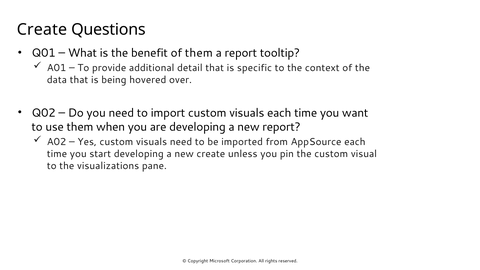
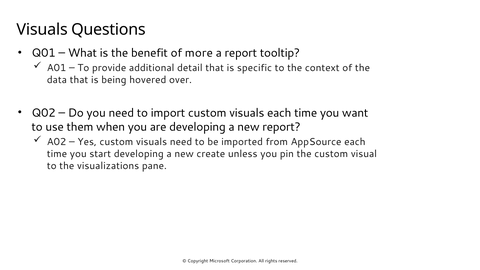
Create: Create -> Visuals (42, 30)
of them: them -> more (199, 53)
